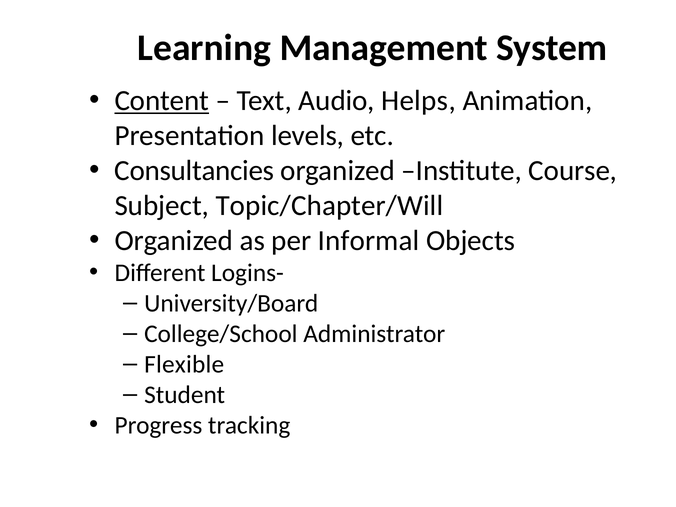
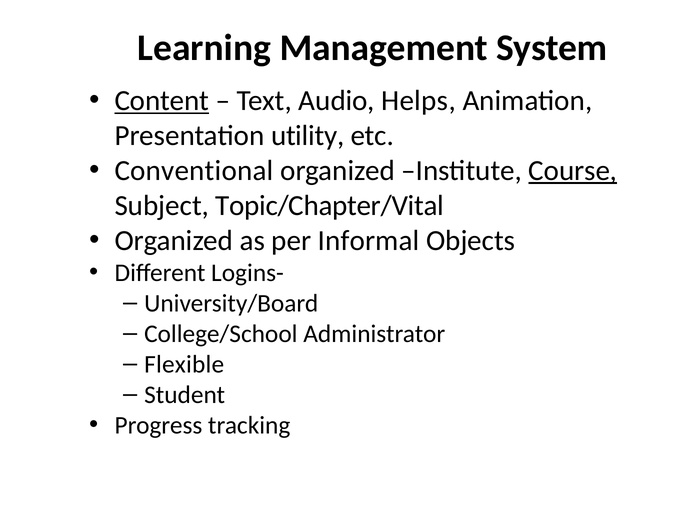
levels: levels -> utility (308, 136)
Consultancies: Consultancies -> Conventional (194, 171)
Course underline: none -> present (573, 171)
Topic/Chapter/Will: Topic/Chapter/Will -> Topic/Chapter/Vital (330, 206)
